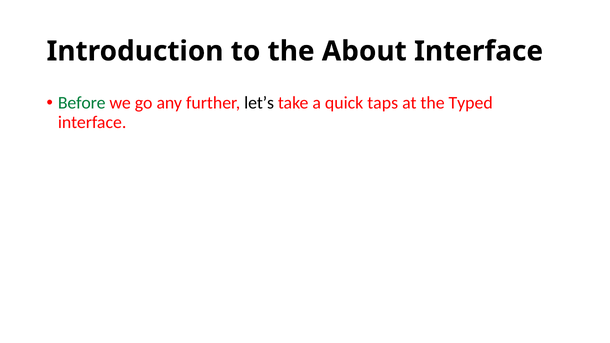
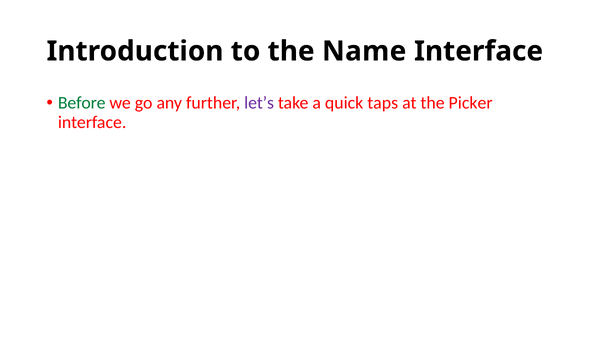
About: About -> Name (364, 51)
let’s colour: black -> purple (259, 103)
Typed: Typed -> Picker (471, 103)
